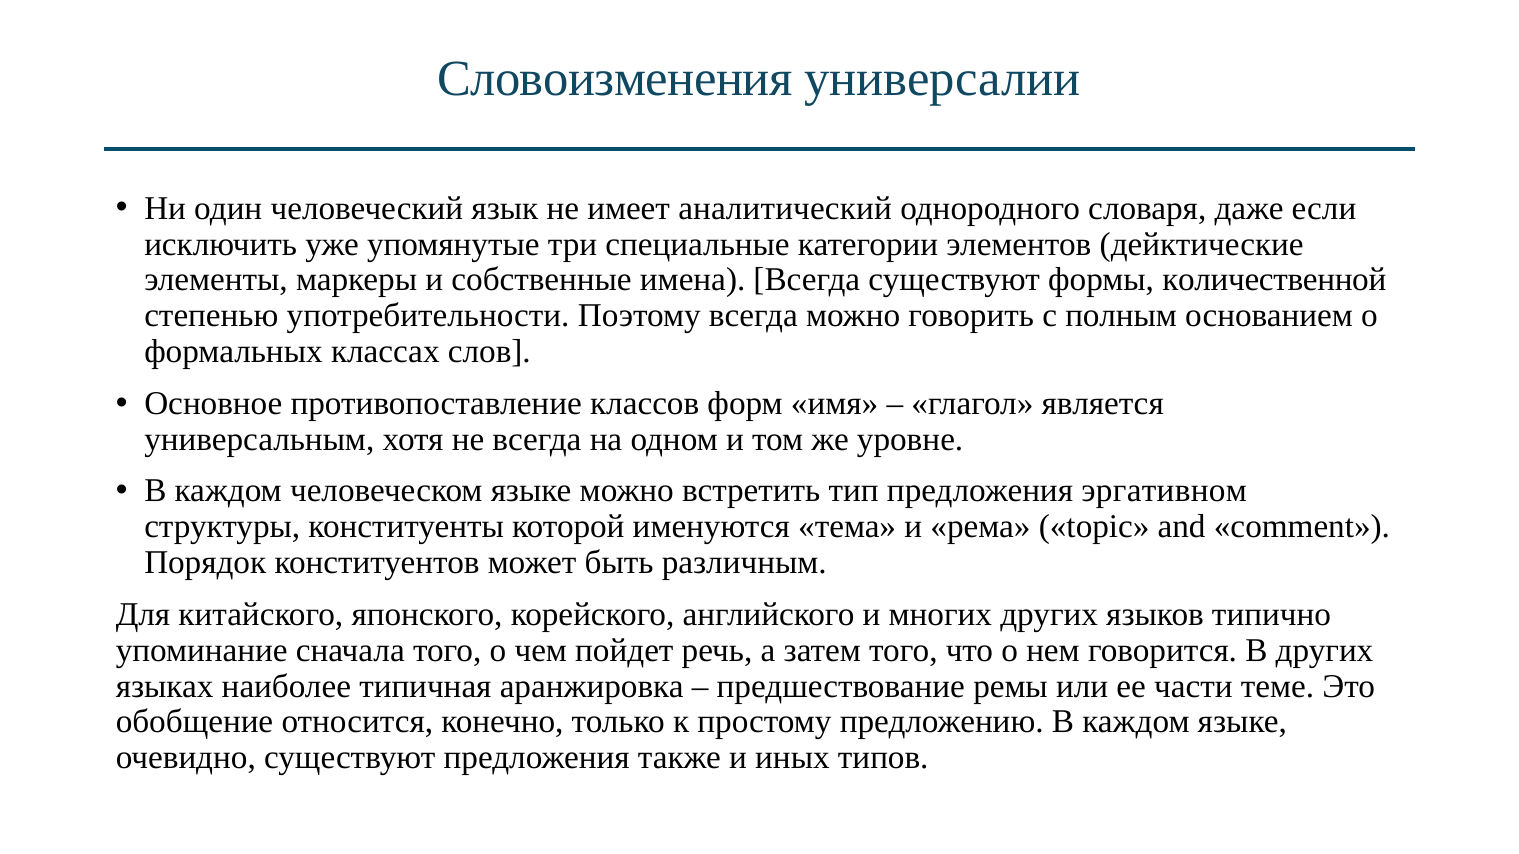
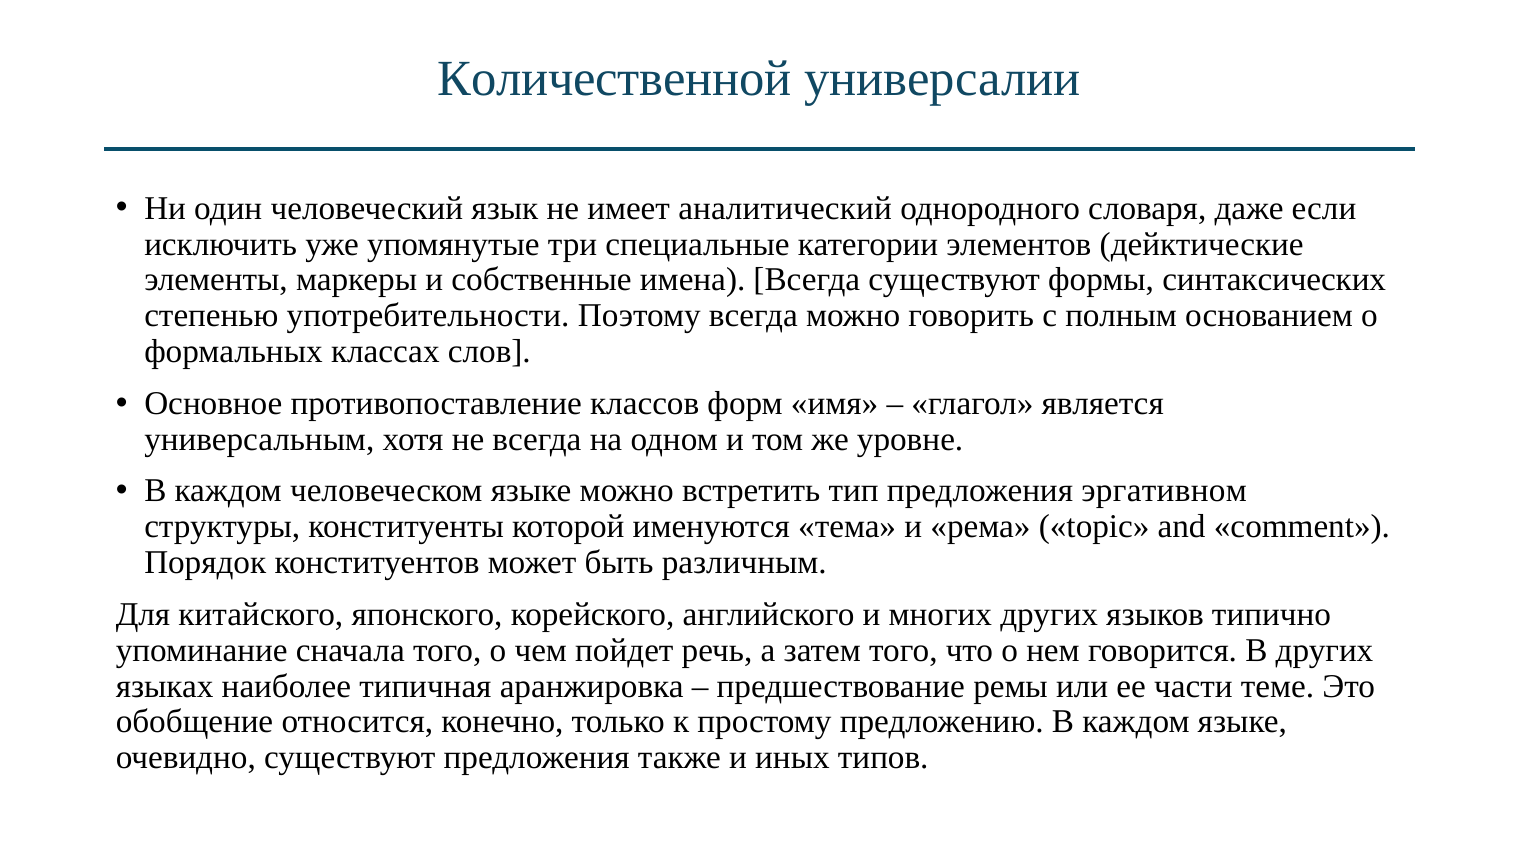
Словоизменения: Словоизменения -> Количественной (615, 79)
количественной: количественной -> синтаксических (1274, 280)
